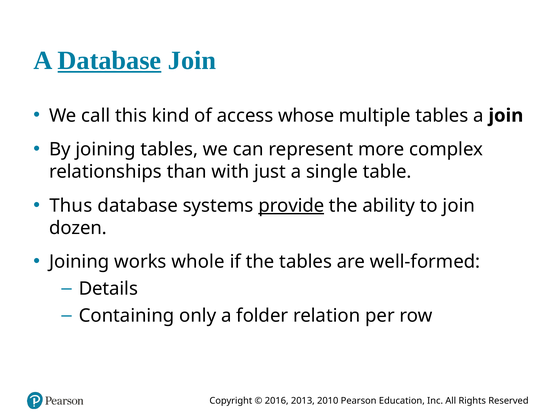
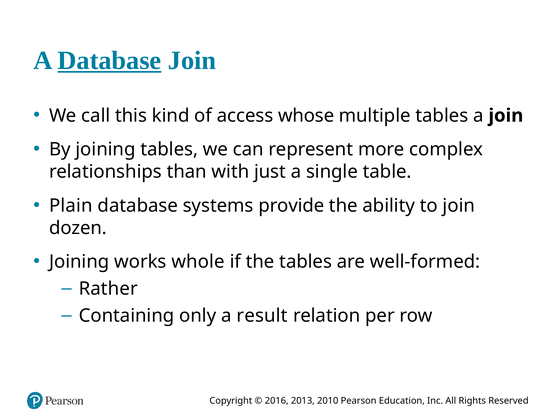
Thus: Thus -> Plain (71, 206)
provide underline: present -> none (291, 206)
Details: Details -> Rather (108, 289)
folder: folder -> result (262, 316)
